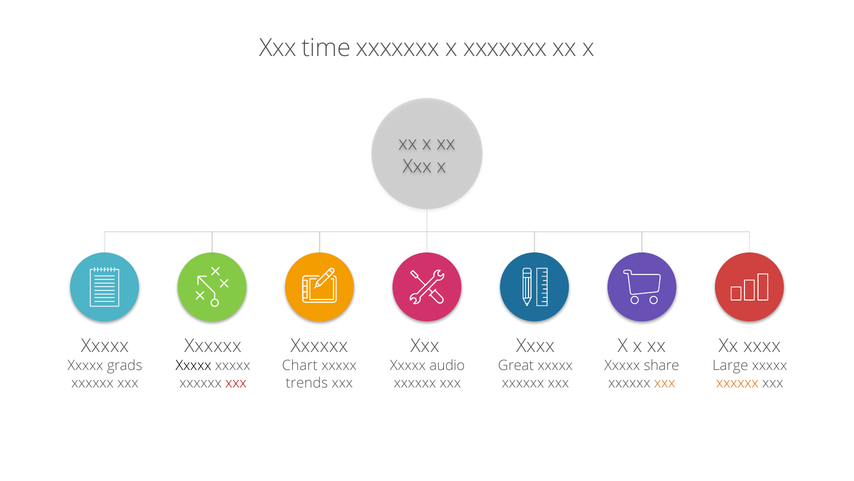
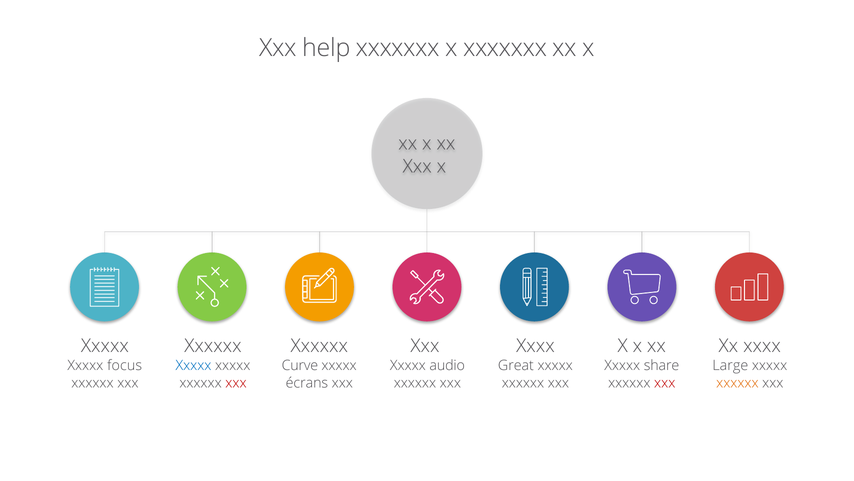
time: time -> help (326, 48)
grads: grads -> focus (125, 365)
Xxxxx colour: black -> blue (193, 365)
Chart: Chart -> Curve (300, 365)
trends: trends -> écrans (307, 382)
xxx colour: orange -> red (665, 382)
